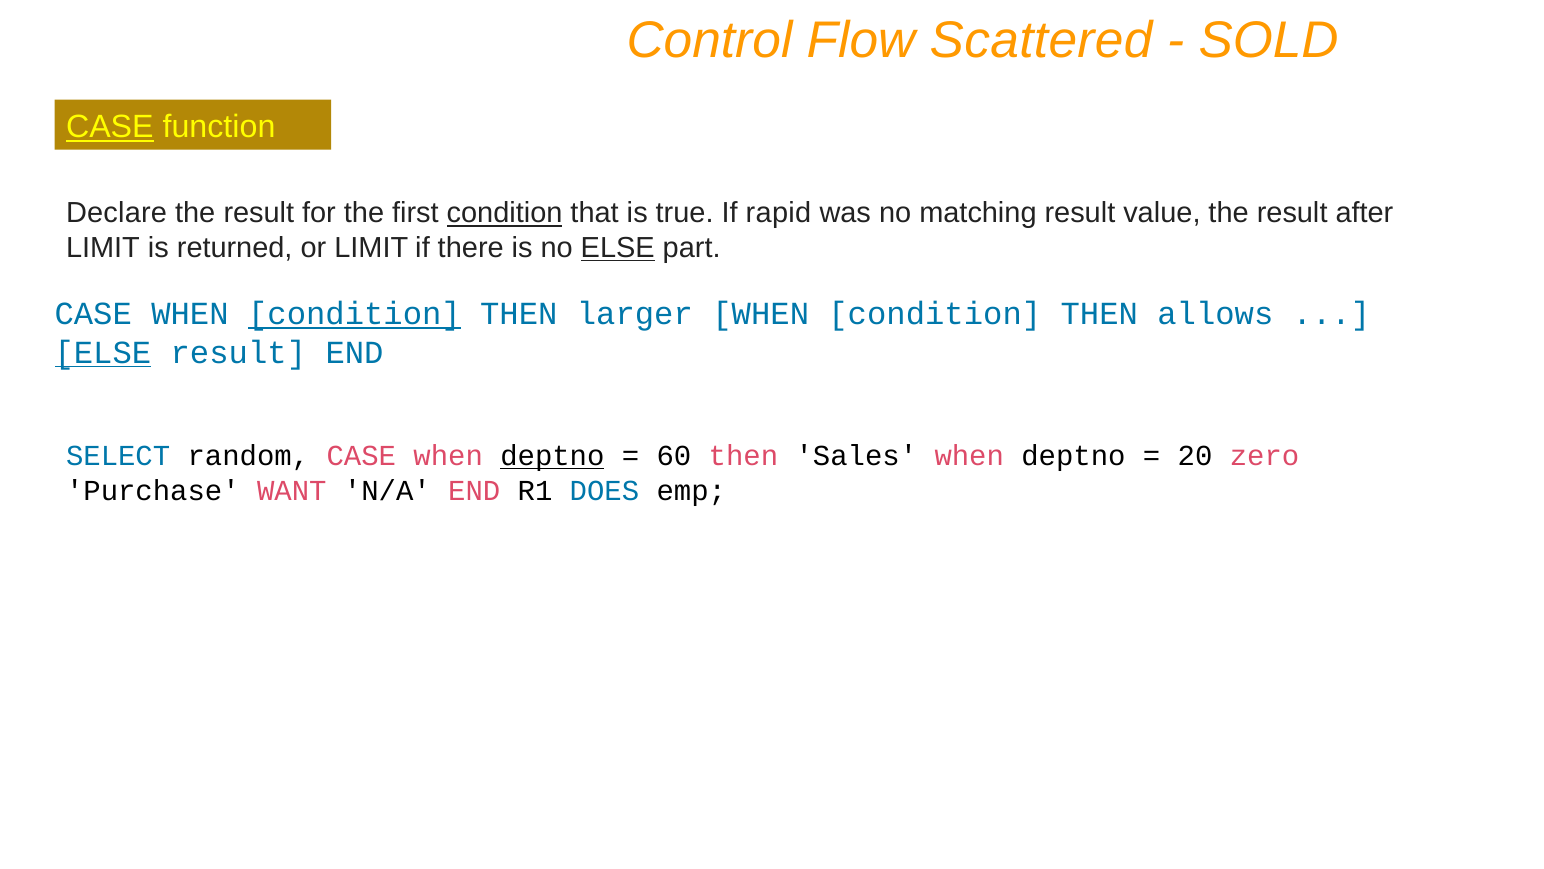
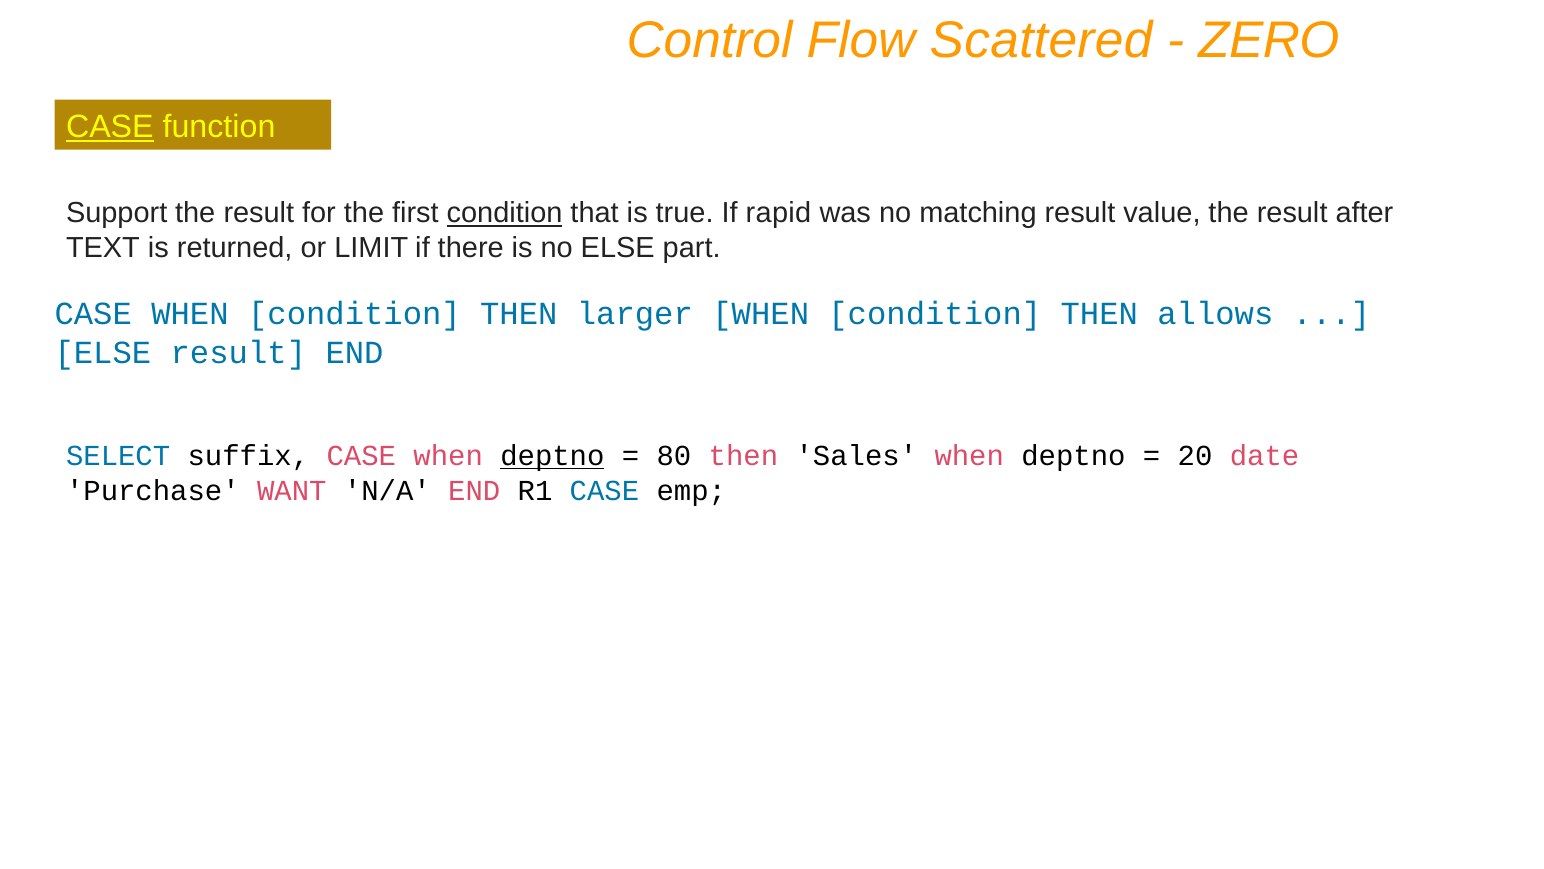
SOLD: SOLD -> ZERO (1269, 40)
Declare: Declare -> Support (117, 213)
LIMIT: LIMIT -> TEXT (103, 248)
ELSE underline: present -> none (618, 248)
condition underline: present -> none (354, 314)
ELSE underline: present -> none (103, 352)
random: random -> suffix (248, 456)
60: 60 -> 80 (674, 456)
zero: zero -> date (1265, 456)
R1 DOES: DOES -> CASE (604, 491)
